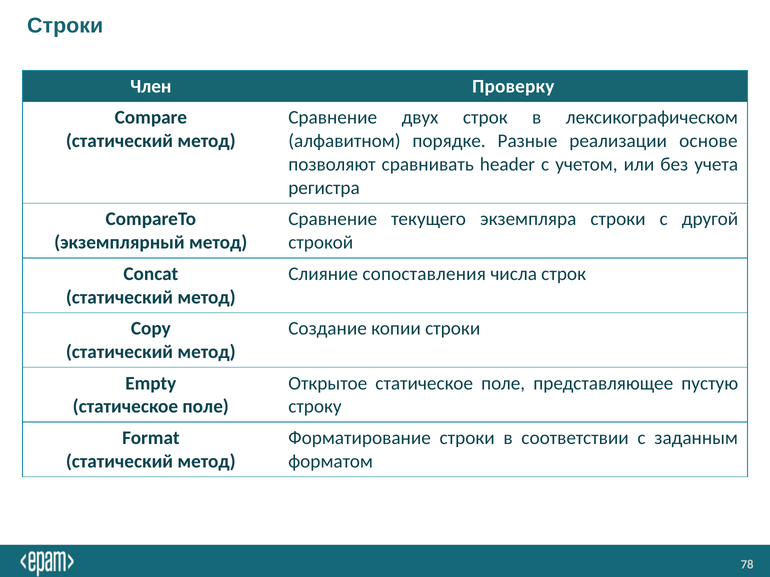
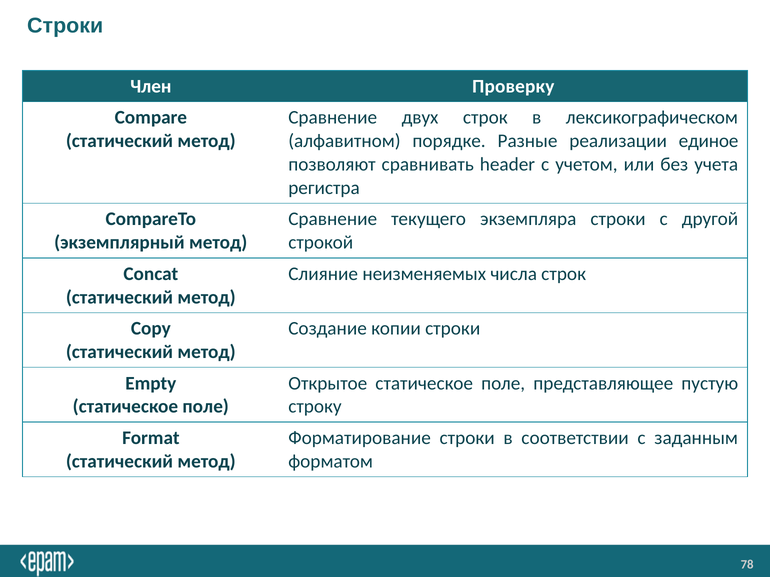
основе: основе -> единое (709, 141)
сопоставления: сопоставления -> неизменяемых (424, 274)
